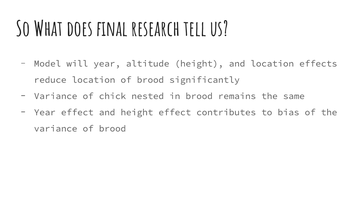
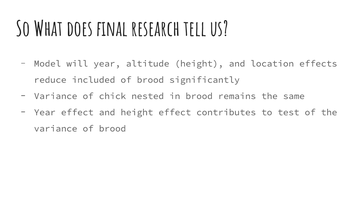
reduce location: location -> included (94, 80)
bias: bias -> test (288, 112)
